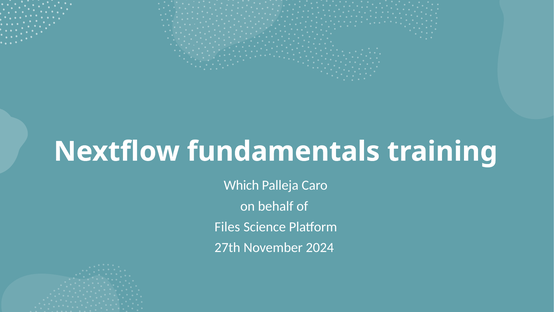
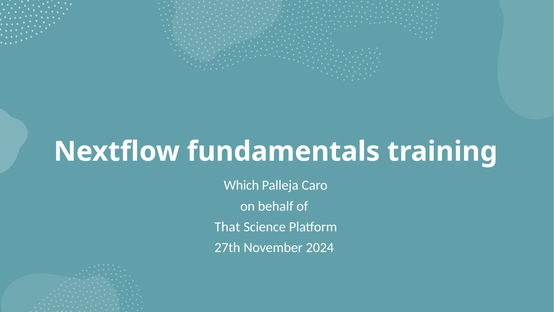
Files: Files -> That (227, 227)
